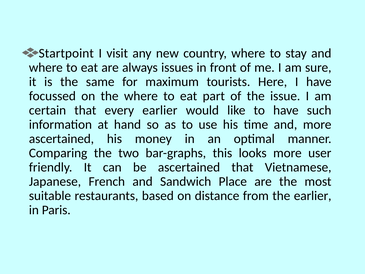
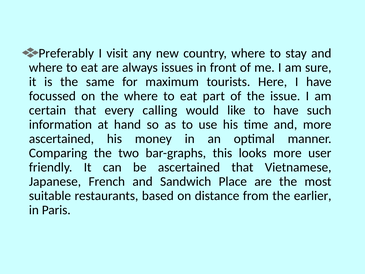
Startpoint: Startpoint -> Preferably (66, 53)
every earlier: earlier -> calling (160, 110)
